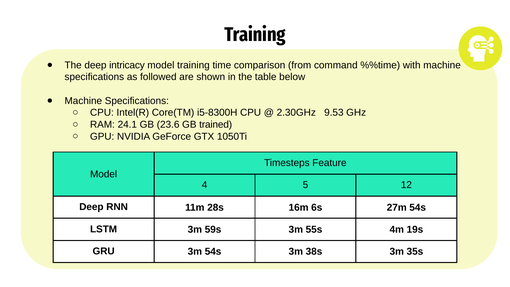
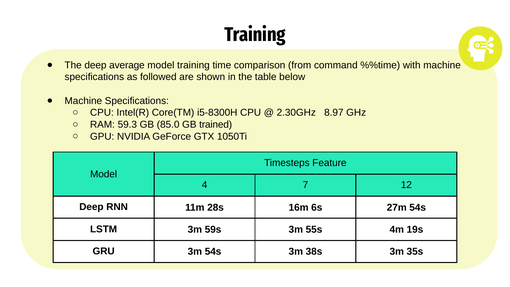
intricacy: intricacy -> average (127, 65)
9.53: 9.53 -> 8.97 (334, 113)
24.1: 24.1 -> 59.3 (127, 125)
23.6: 23.6 -> 85.0 (168, 125)
5: 5 -> 7 (305, 185)
